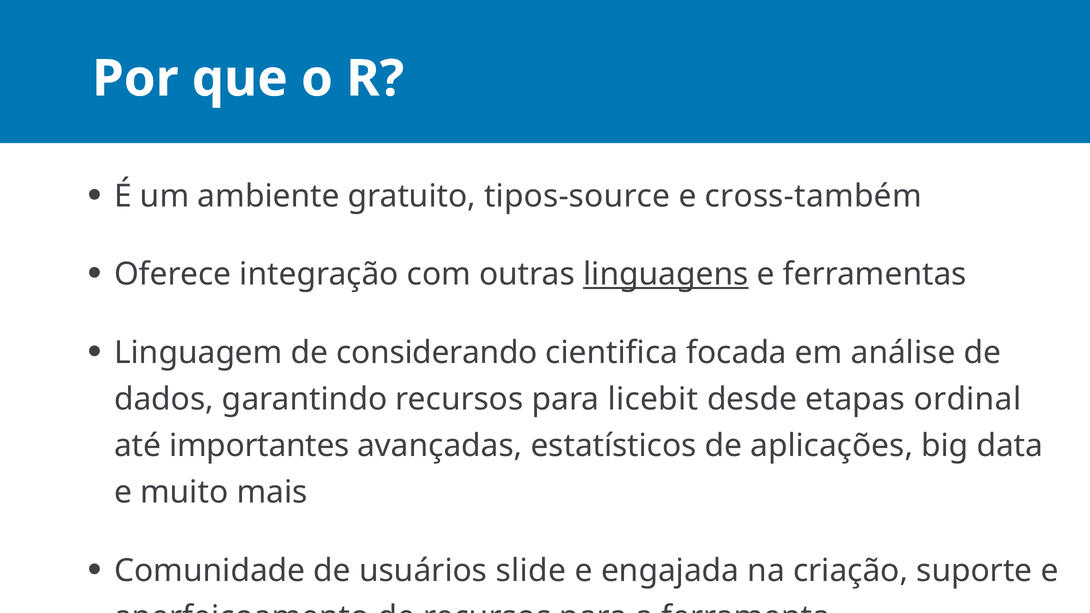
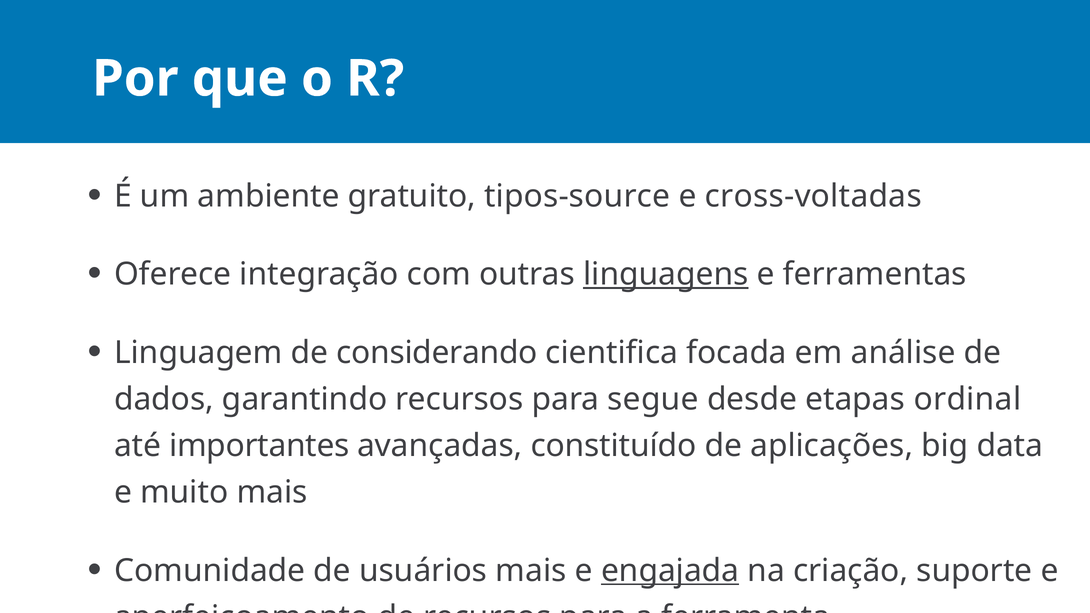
cross-também: cross-também -> cross-voltadas (813, 196)
licebit: licebit -> segue (653, 399)
estatísticos: estatísticos -> constituído (614, 446)
usuários slide: slide -> mais (531, 571)
engajada underline: none -> present (670, 571)
